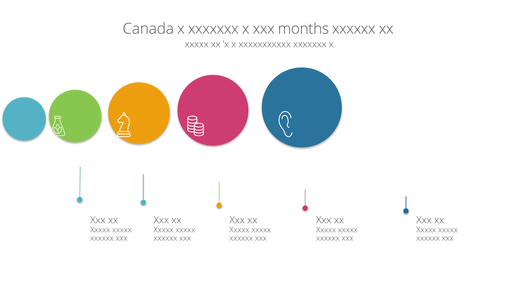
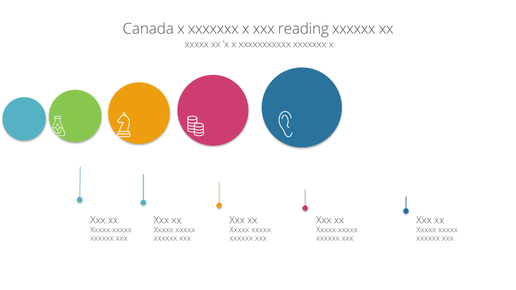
months: months -> reading (303, 29)
